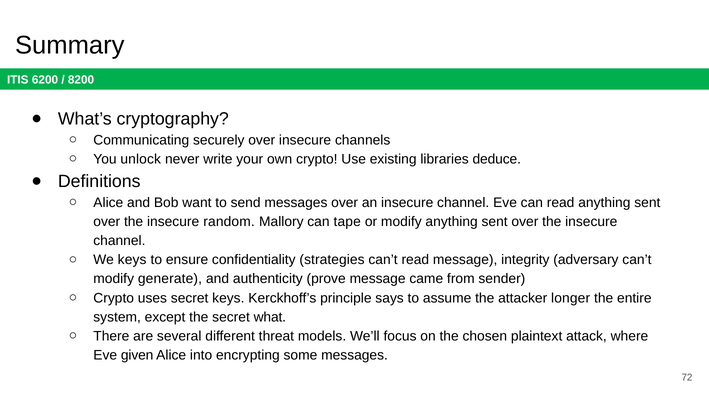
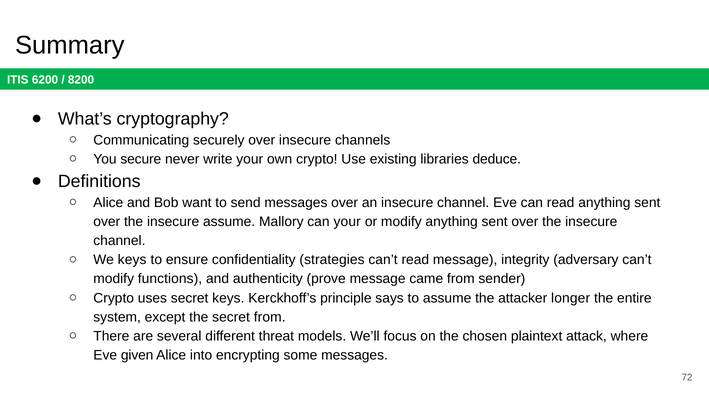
unlock: unlock -> secure (141, 159)
insecure random: random -> assume (229, 222)
can tape: tape -> your (347, 222)
generate: generate -> functions (170, 279)
secret what: what -> from (270, 317)
